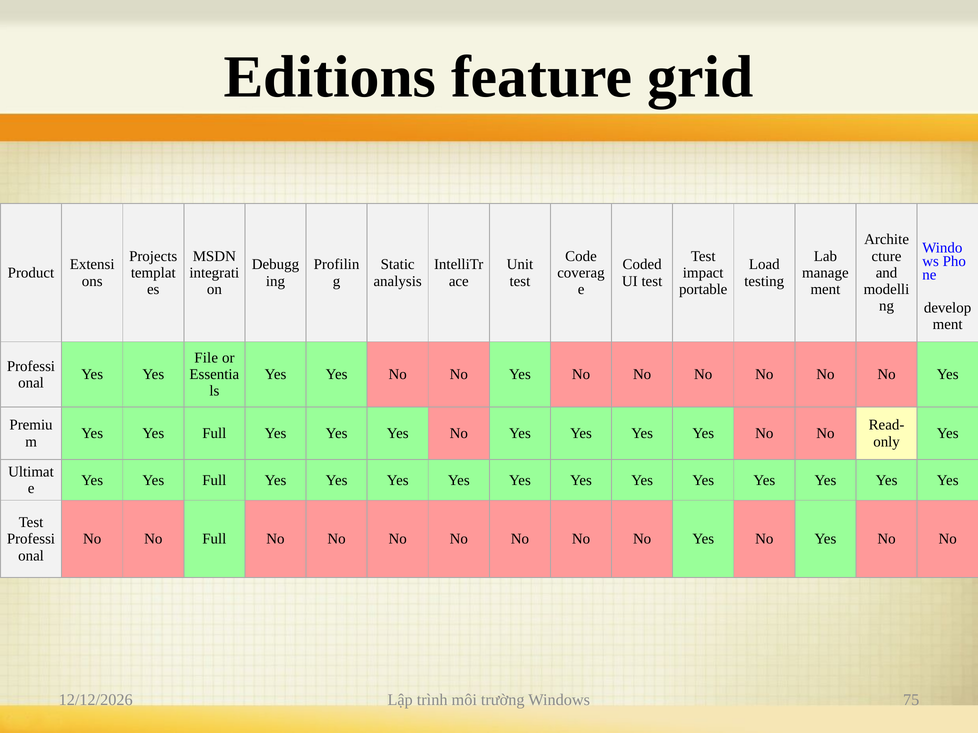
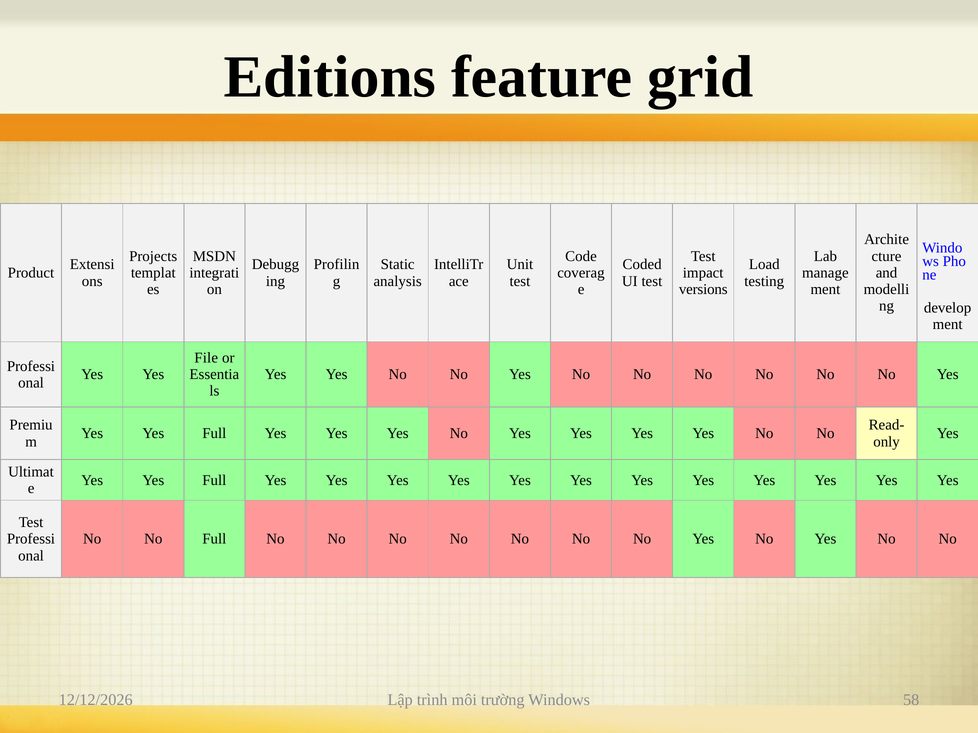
portable: portable -> versions (703, 290)
75: 75 -> 58 (911, 700)
